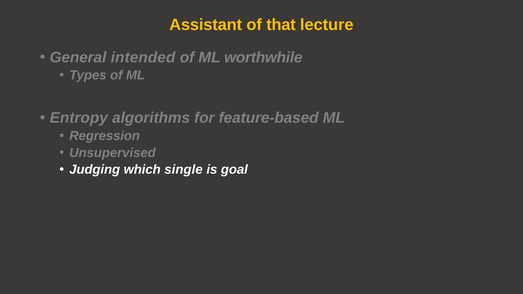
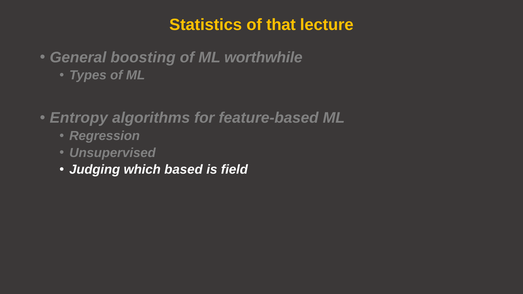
Assistant: Assistant -> Statistics (206, 25)
intended: intended -> boosting (143, 57)
single: single -> based (184, 170)
goal: goal -> field (234, 170)
